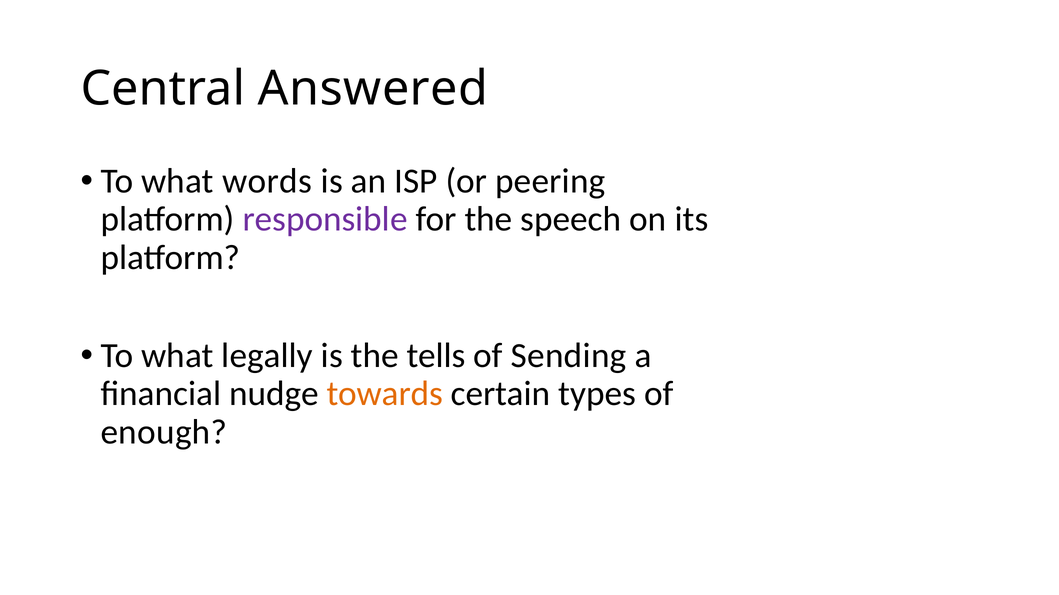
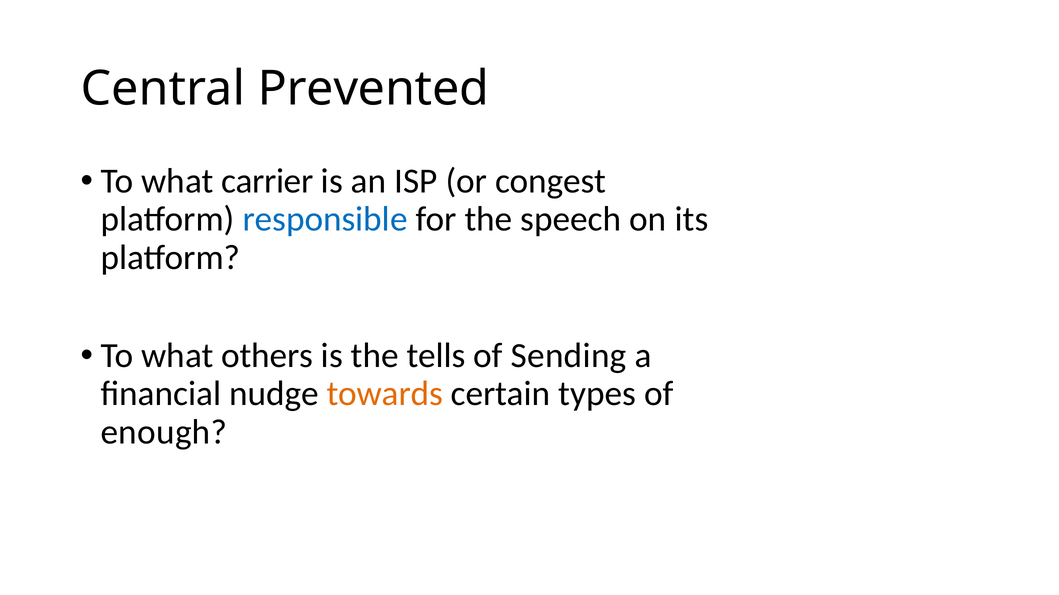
Answered: Answered -> Prevented (373, 89)
words: words -> carrier (267, 181)
peering: peering -> congest (551, 181)
responsible colour: purple -> blue (325, 220)
legally: legally -> others (267, 356)
